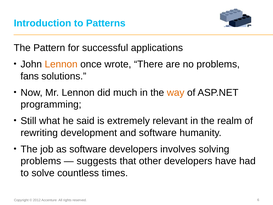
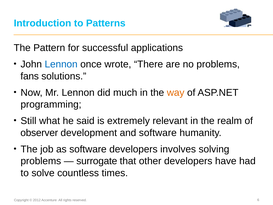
Lennon colour: orange -> blue (61, 64)
rewriting: rewriting -> observer (39, 133)
suggests: suggests -> surrogate (97, 161)
